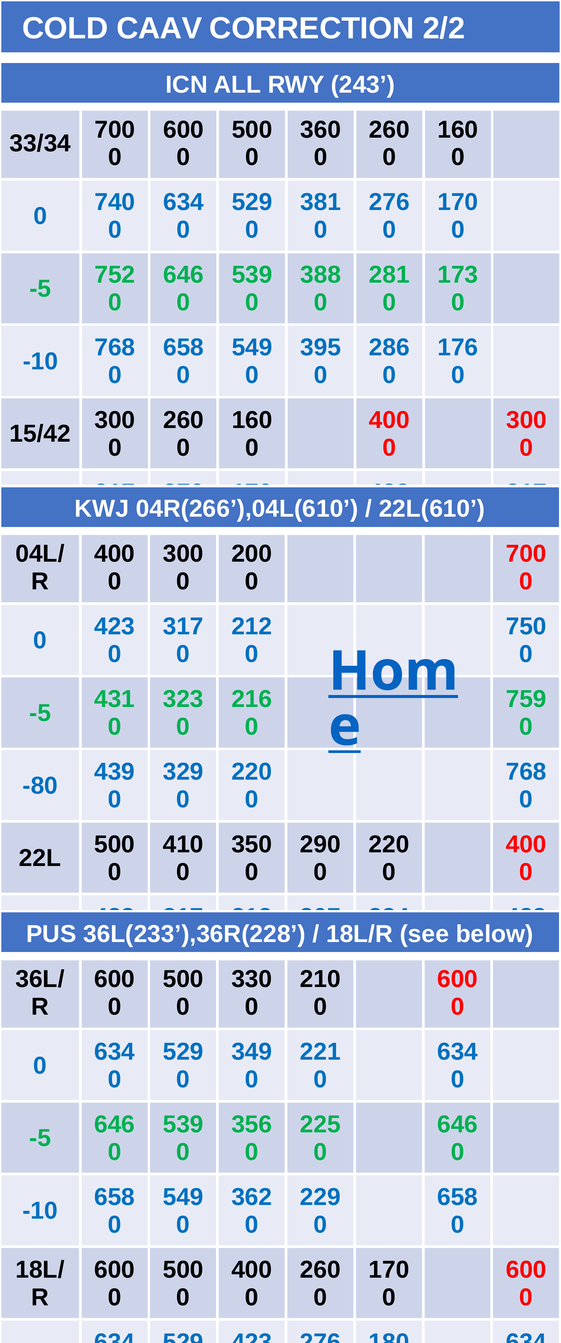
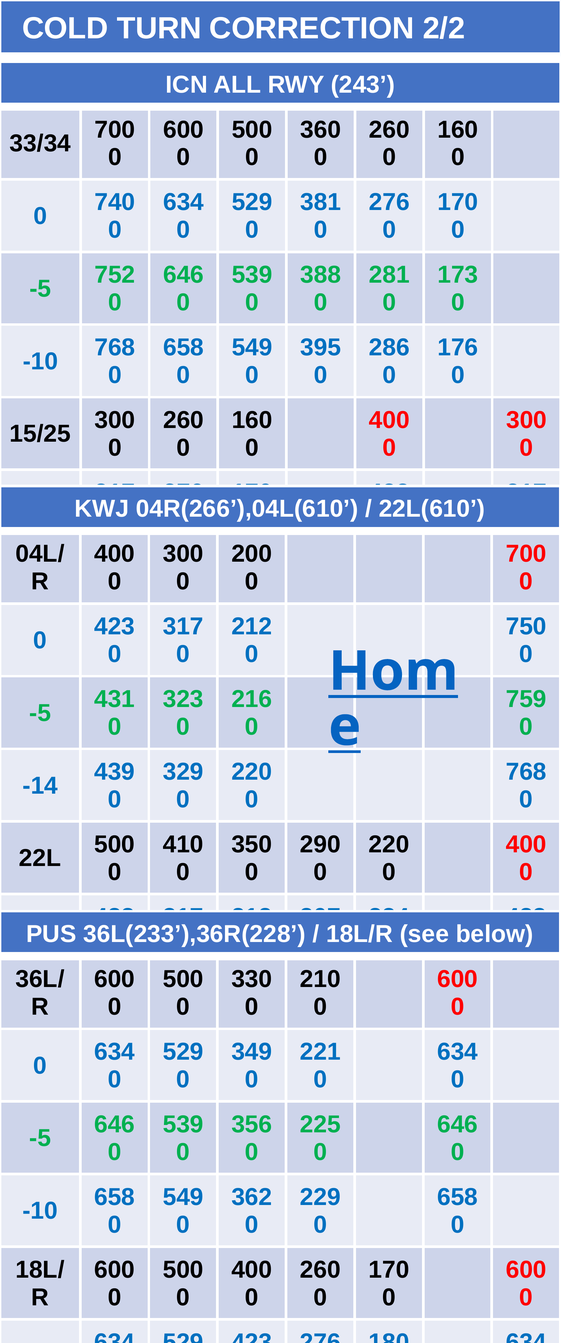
CAAV: CAAV -> TURN (159, 28)
15/42: 15/42 -> 15/25 (40, 434)
-80: -80 -> -14 (40, 785)
